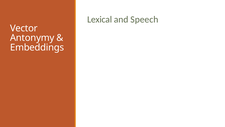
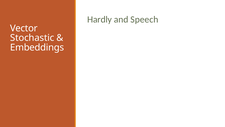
Lexical: Lexical -> Hardly (100, 19)
Antonymy: Antonymy -> Stochastic (32, 38)
